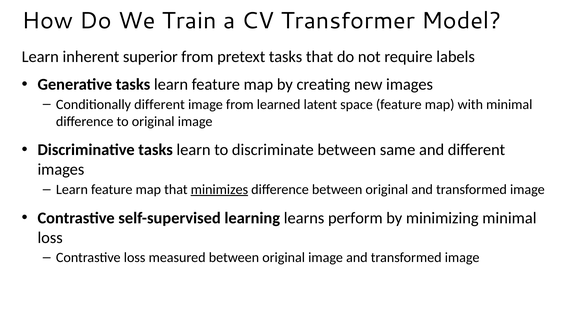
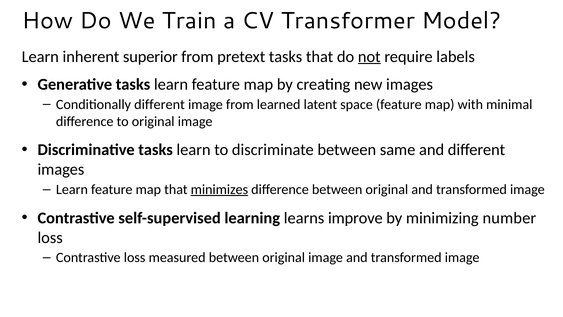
not underline: none -> present (369, 57)
perform: perform -> improve (355, 218)
minimizing minimal: minimal -> number (509, 218)
